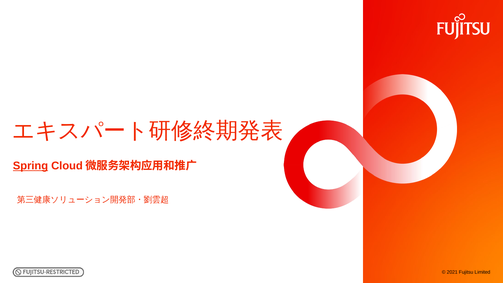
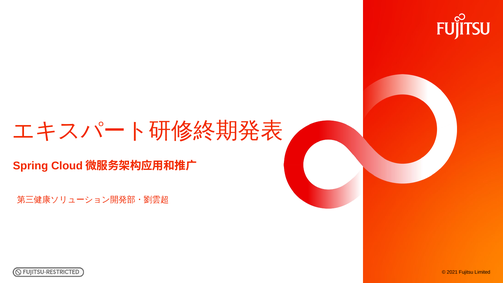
Spring underline: present -> none (30, 166)
